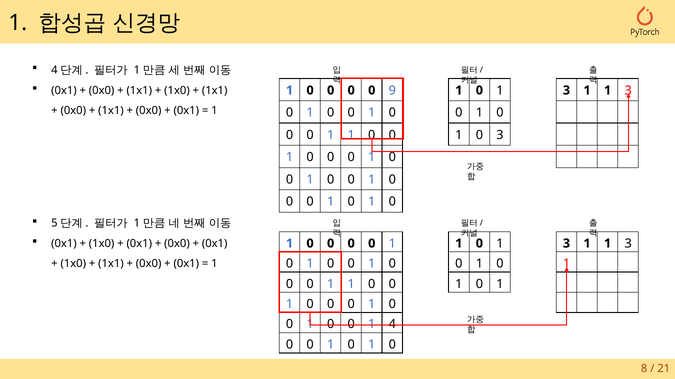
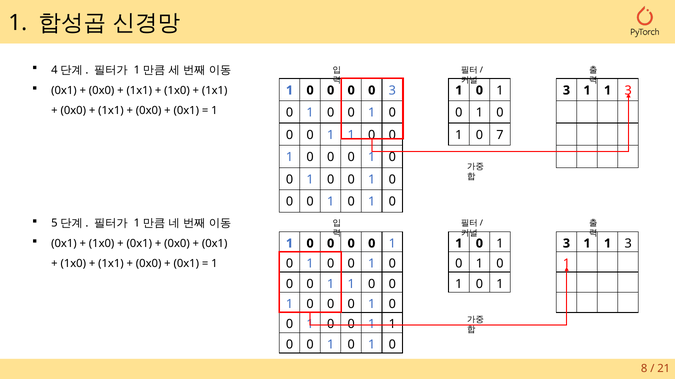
0 9: 9 -> 3 (392, 90)
0 3: 3 -> 7 (500, 135)
4: 4 -> 1 (392, 325)
